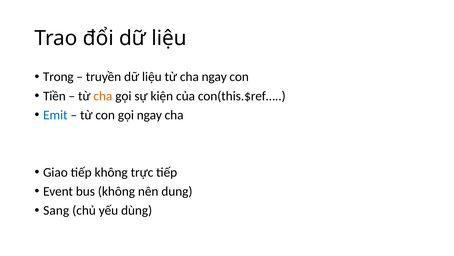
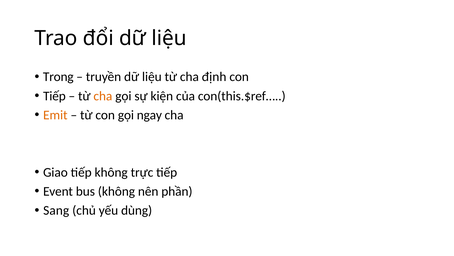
cha ngay: ngay -> định (214, 77)
Tiền: Tiền -> Tiếp (54, 96)
Emit colour: blue -> orange (55, 115)
dung: dung -> phần (177, 191)
